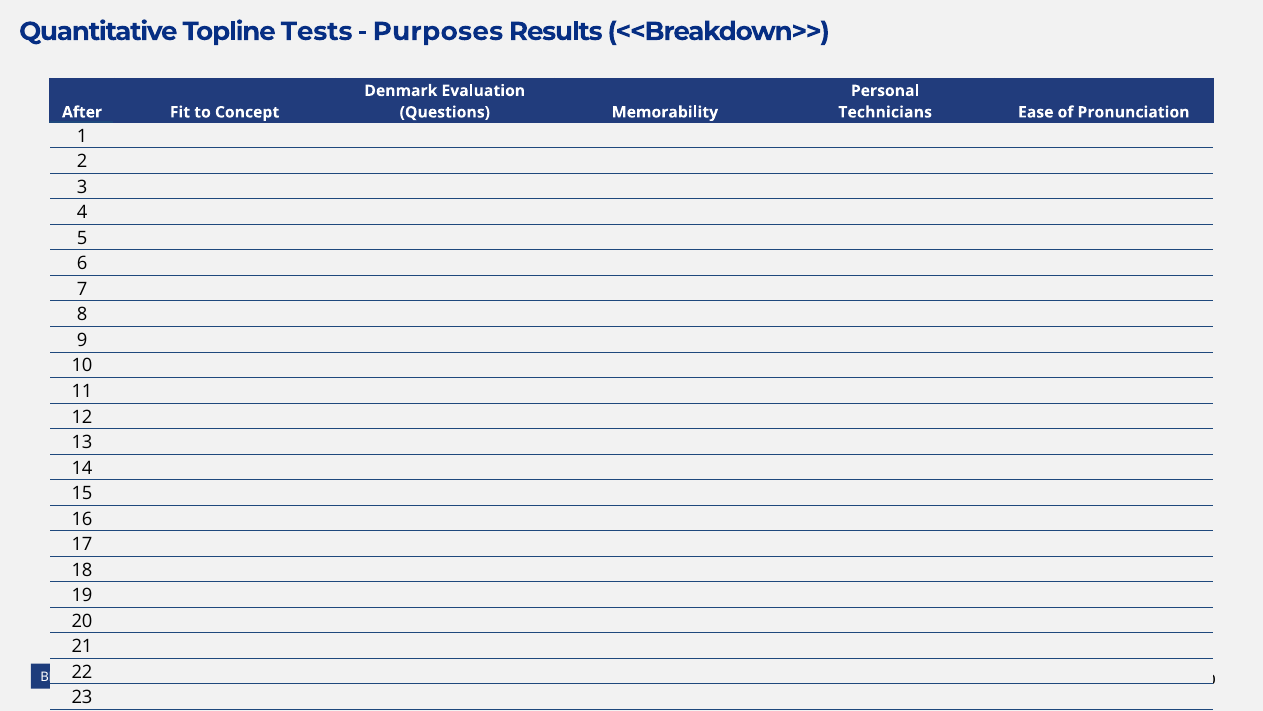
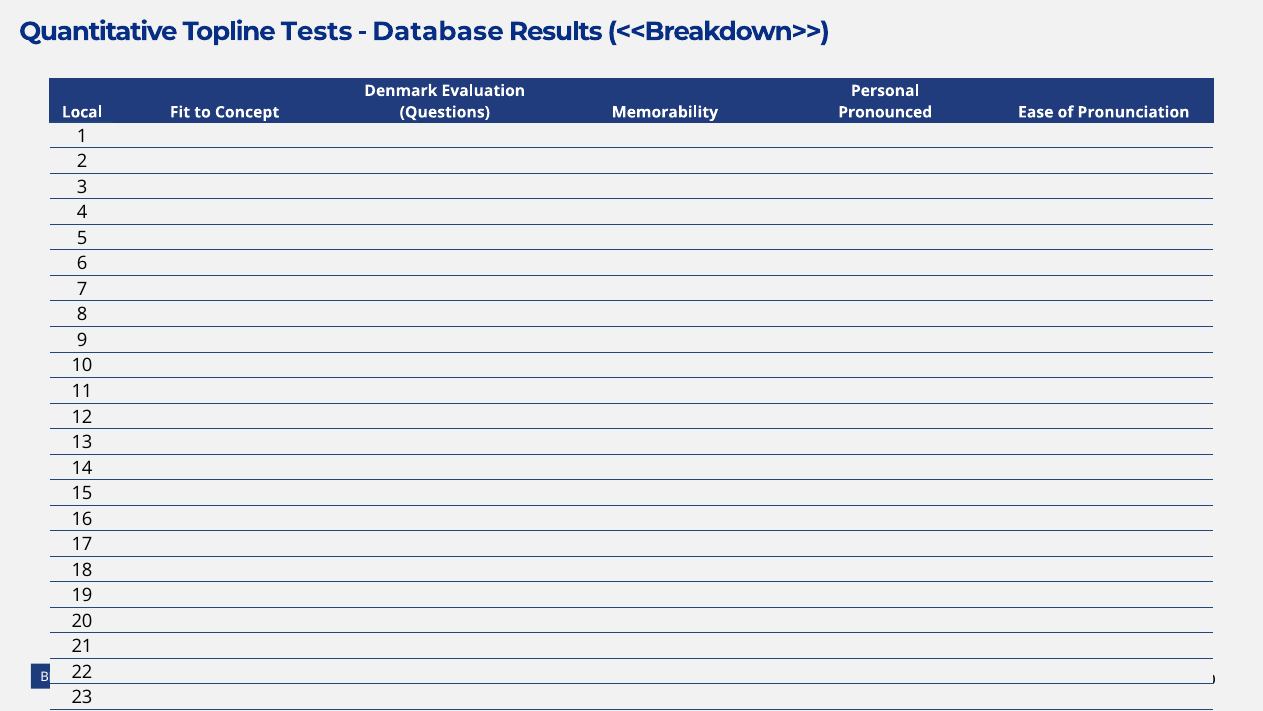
Purposes: Purposes -> Database (438, 31)
After: After -> Local (82, 112)
Technicians: Technicians -> Pronounced (885, 112)
